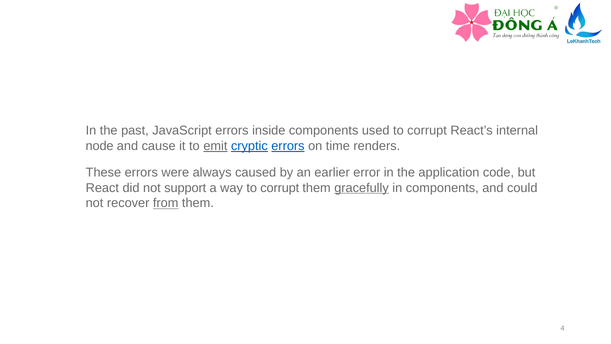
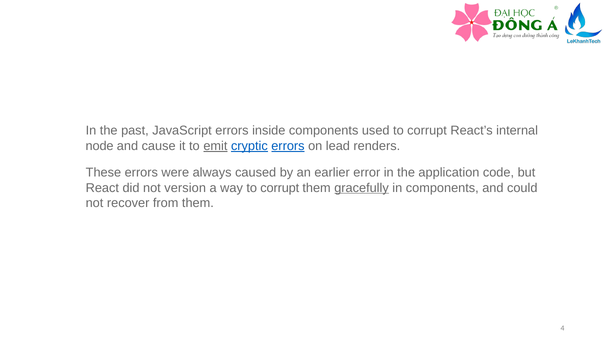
time: time -> lead (338, 146)
support: support -> version (185, 188)
from underline: present -> none (166, 203)
